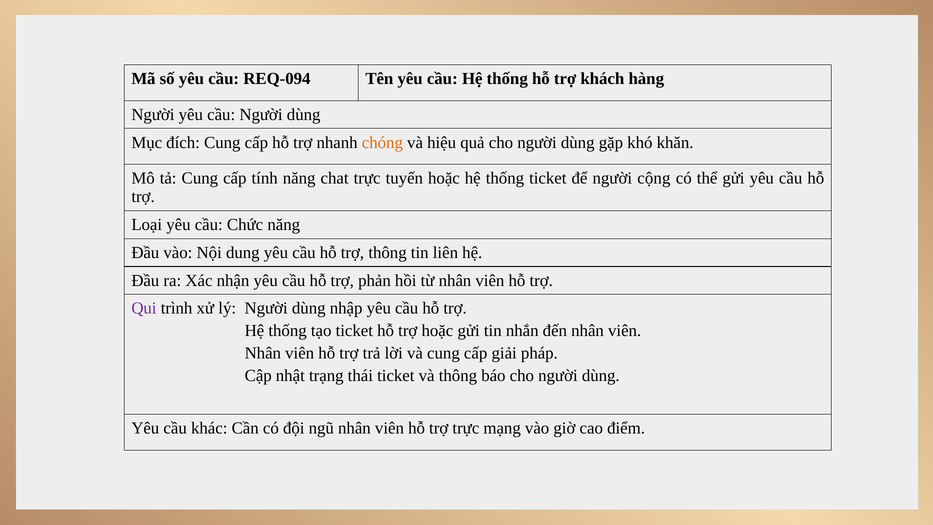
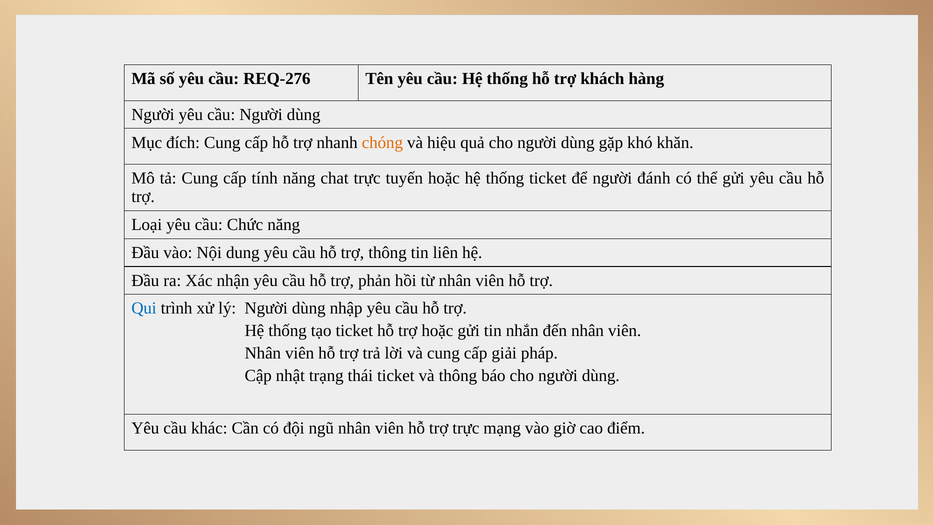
REQ-094: REQ-094 -> REQ-276 (277, 79)
cộng: cộng -> đánh (654, 178)
Qui colour: purple -> blue (144, 308)
